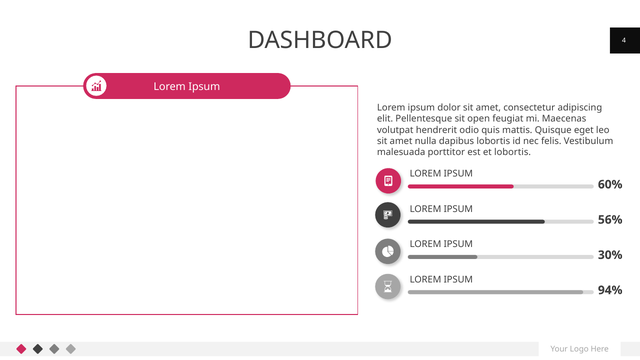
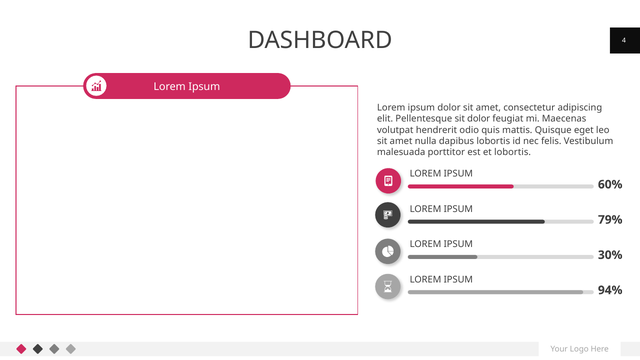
sit open: open -> dolor (479, 119)
56%: 56% -> 79% (610, 220)
